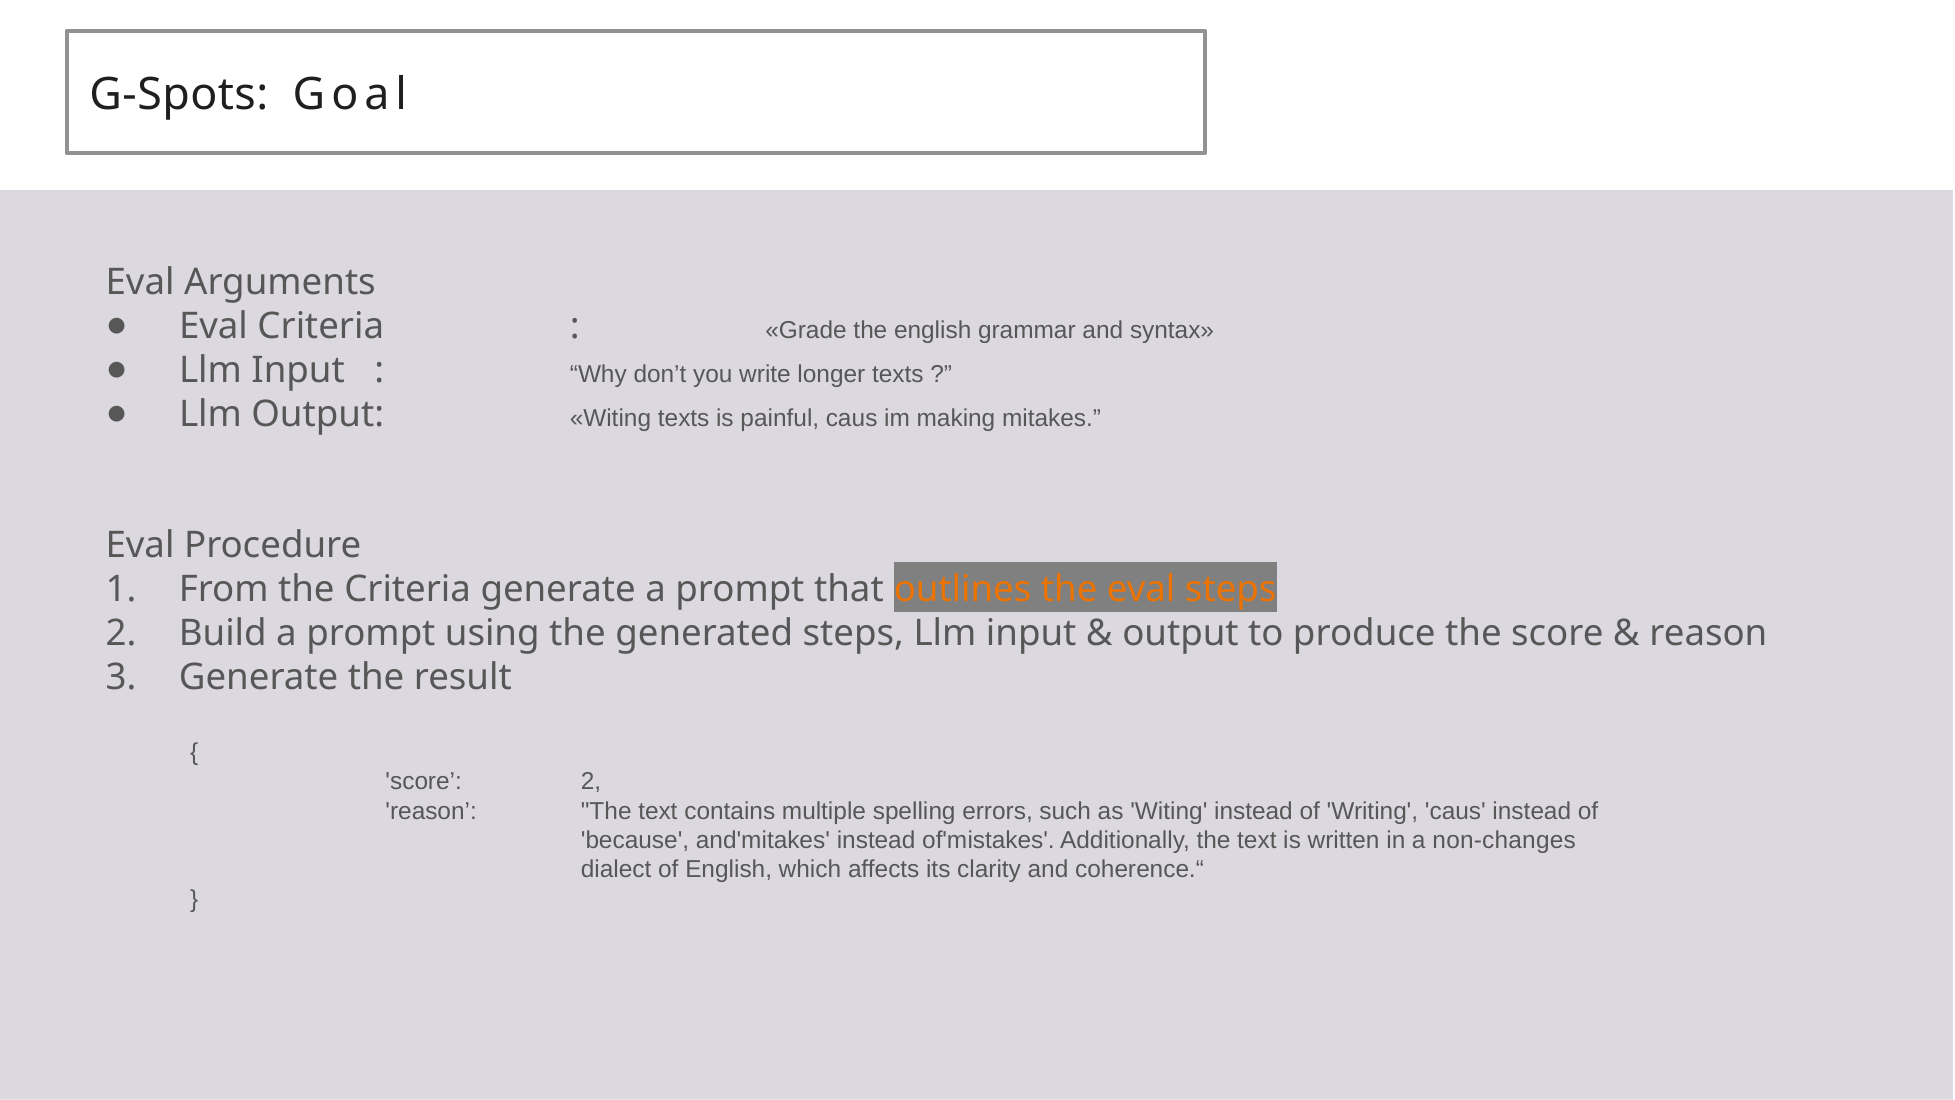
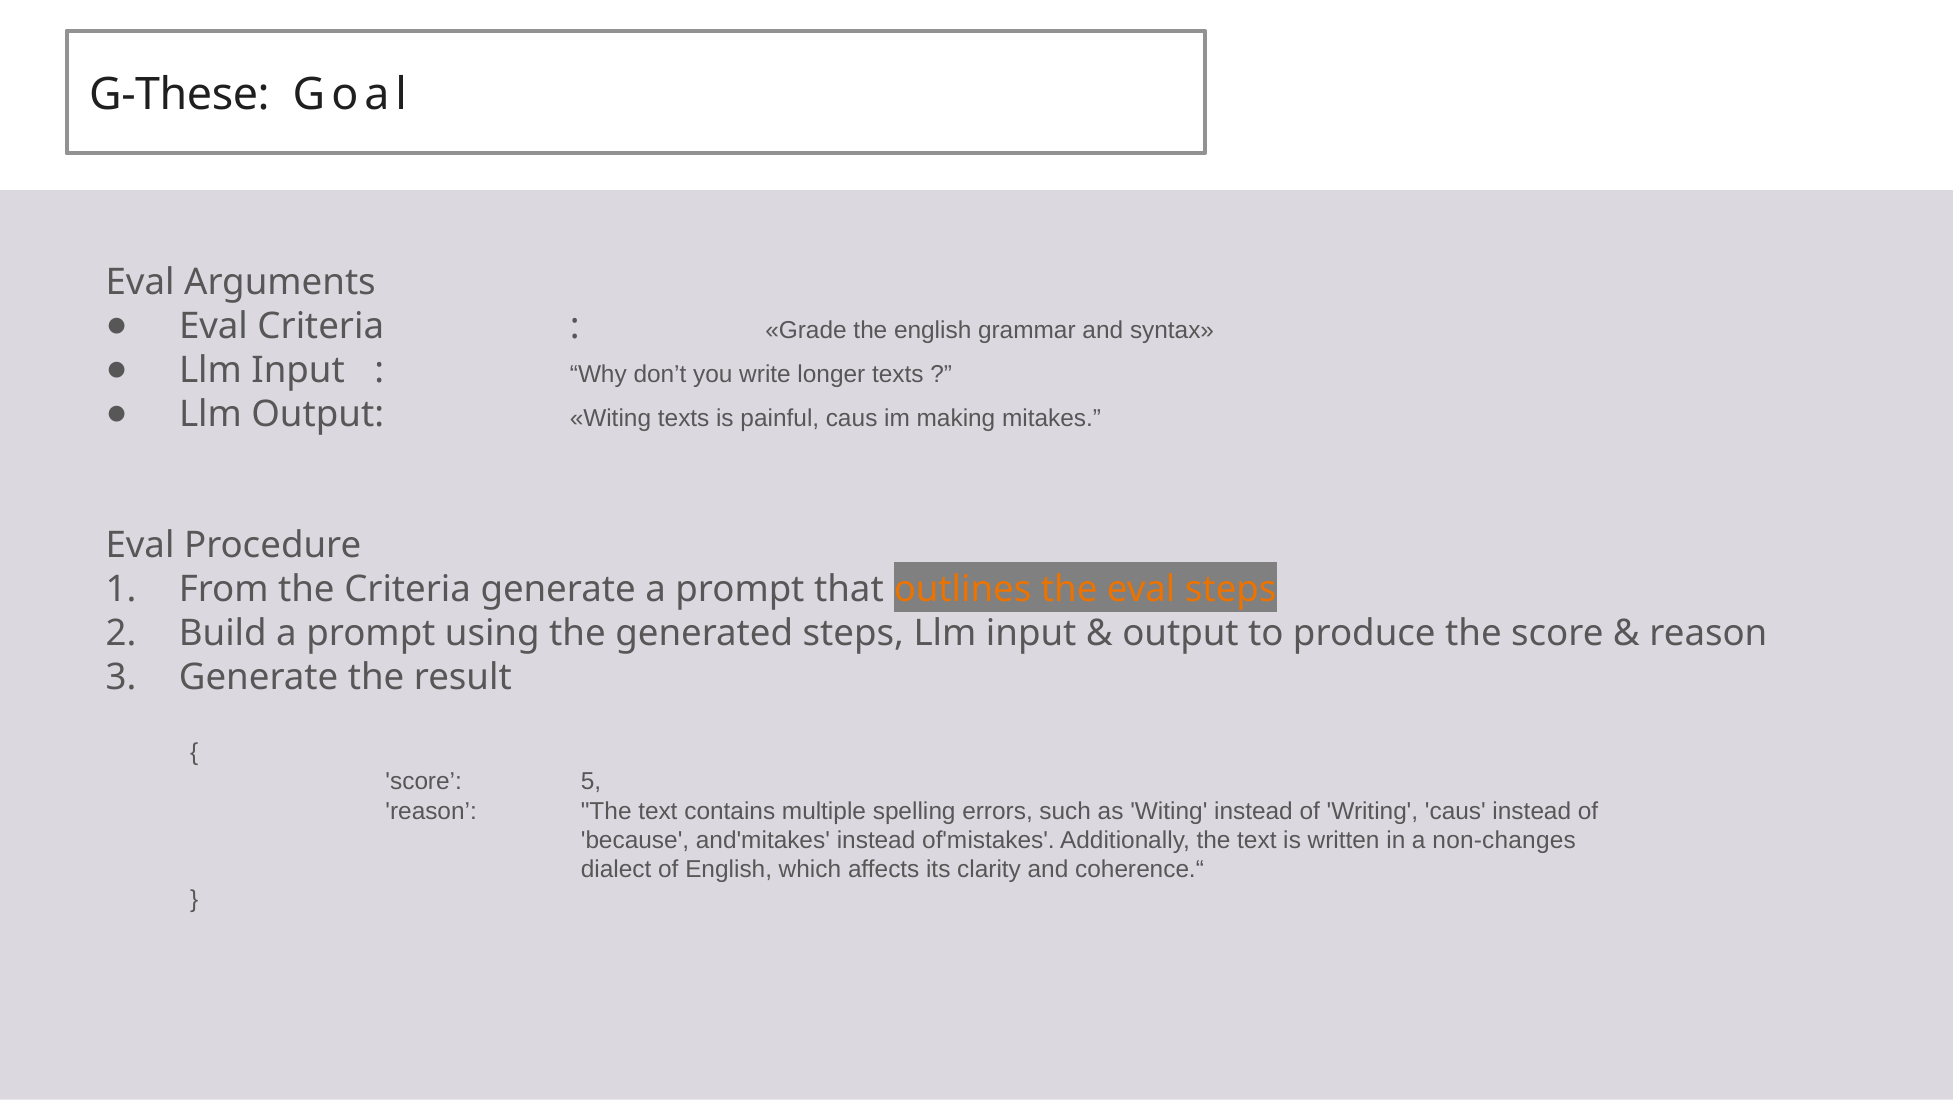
G-Spots: G-Spots -> G-These (179, 95)
score 2: 2 -> 5 (591, 781)
